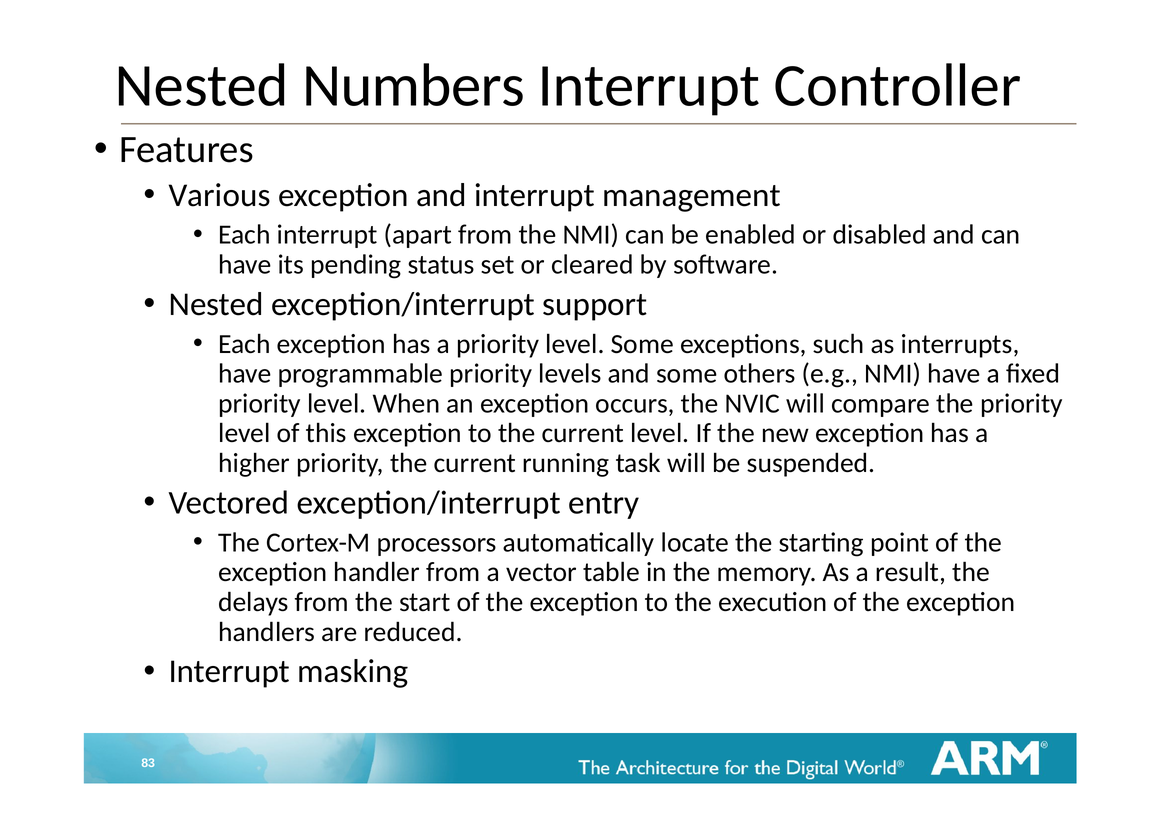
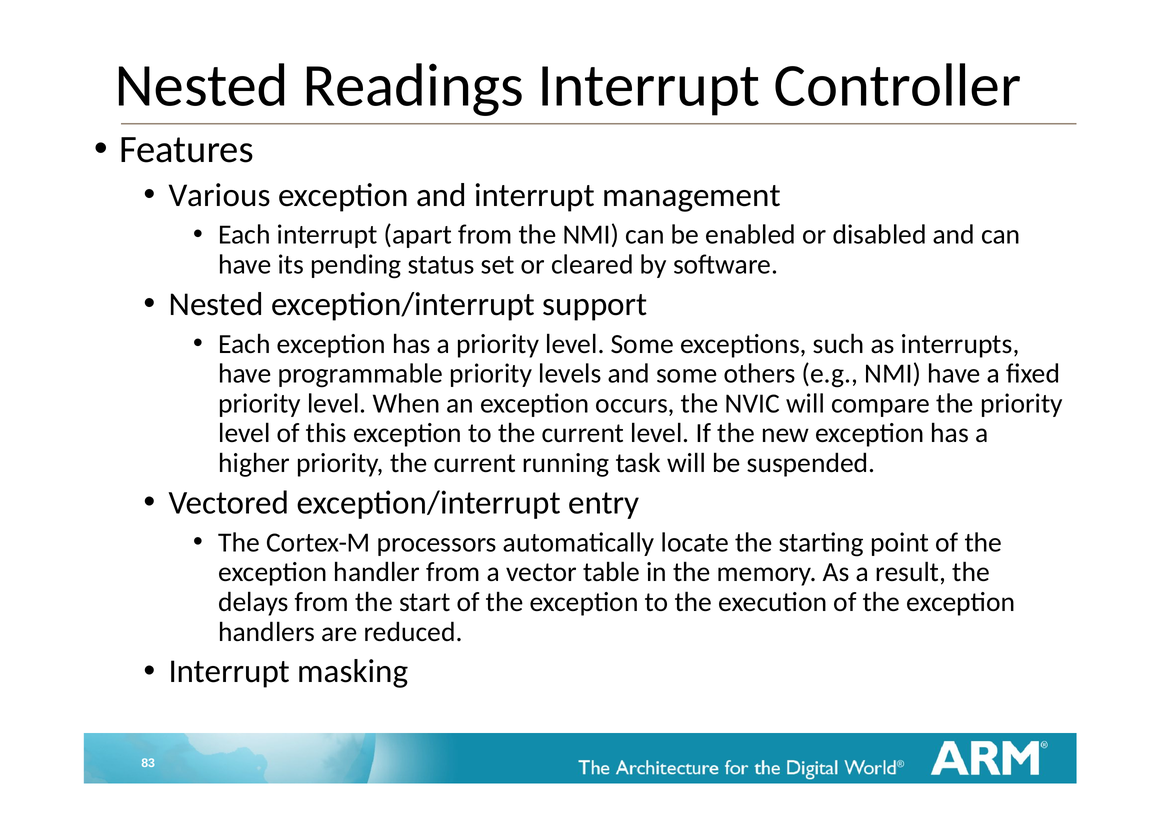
Numbers: Numbers -> Readings (413, 86)
